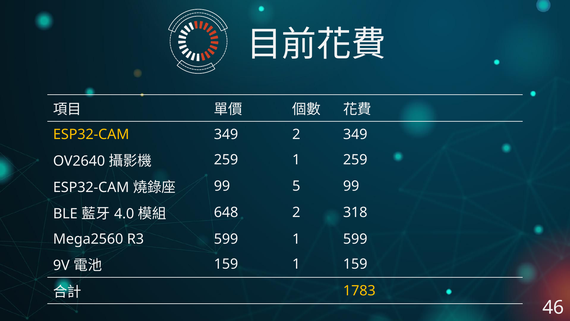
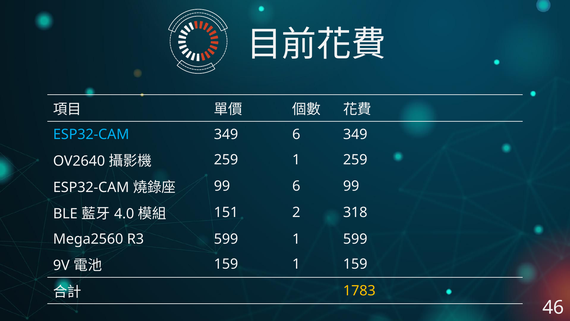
ESP32-CAM colour: yellow -> light blue (91, 134)
349 2: 2 -> 6 (296, 134)
99 5: 5 -> 6 (296, 186)
648: 648 -> 151 (226, 212)
